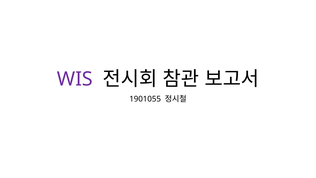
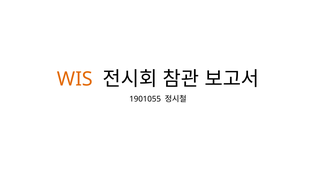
WIS colour: purple -> orange (75, 79)
